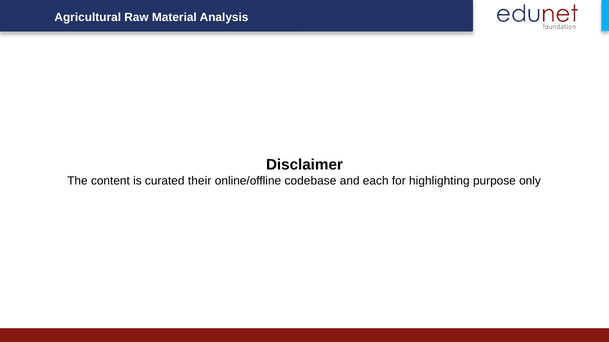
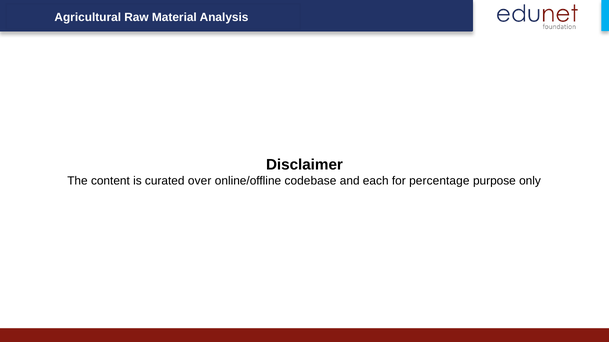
their: their -> over (200, 181)
highlighting: highlighting -> percentage (439, 181)
